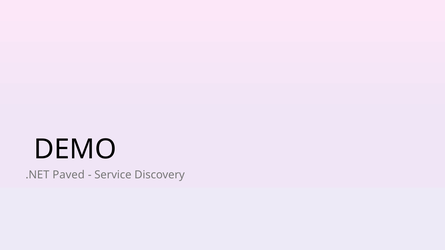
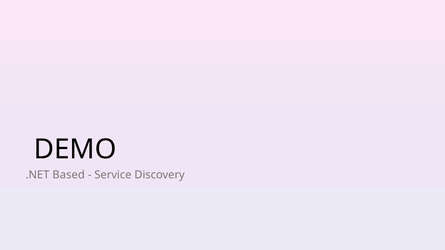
Paved: Paved -> Based (69, 175)
